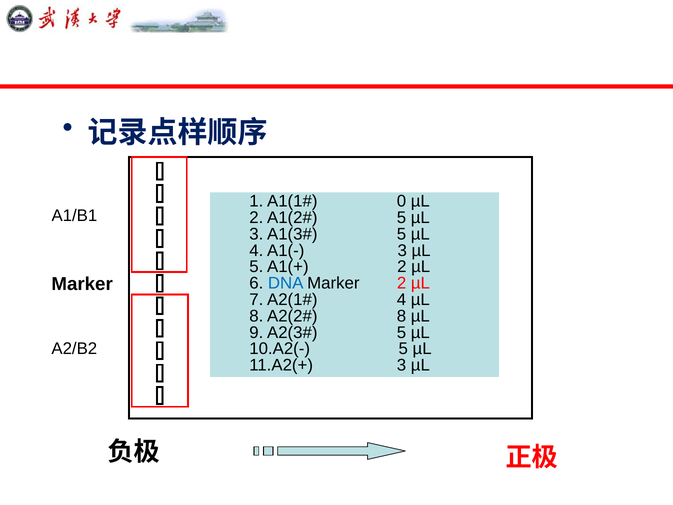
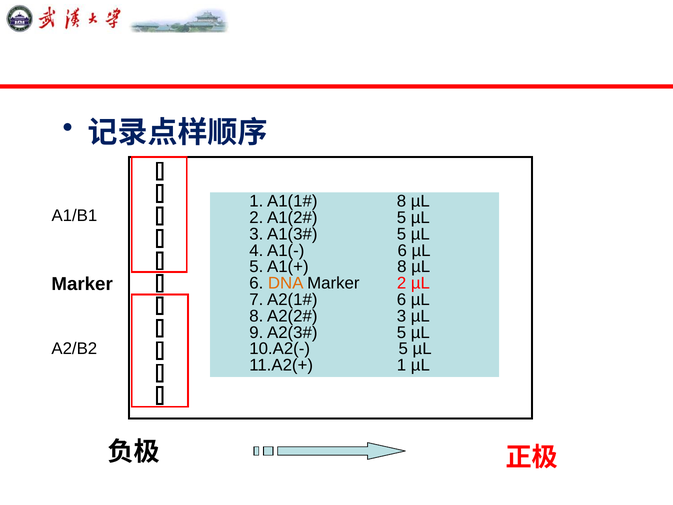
0: 0 -> 8 (401, 201)
A1(- 3: 3 -> 6 (402, 250)
A1(+ 2: 2 -> 8 (402, 267)
DNA colour: blue -> orange (286, 283)
4: 4 -> 6 (401, 300)
8: 8 -> 3 (401, 316)
11.A2(+ 3: 3 -> 1 (402, 365)
